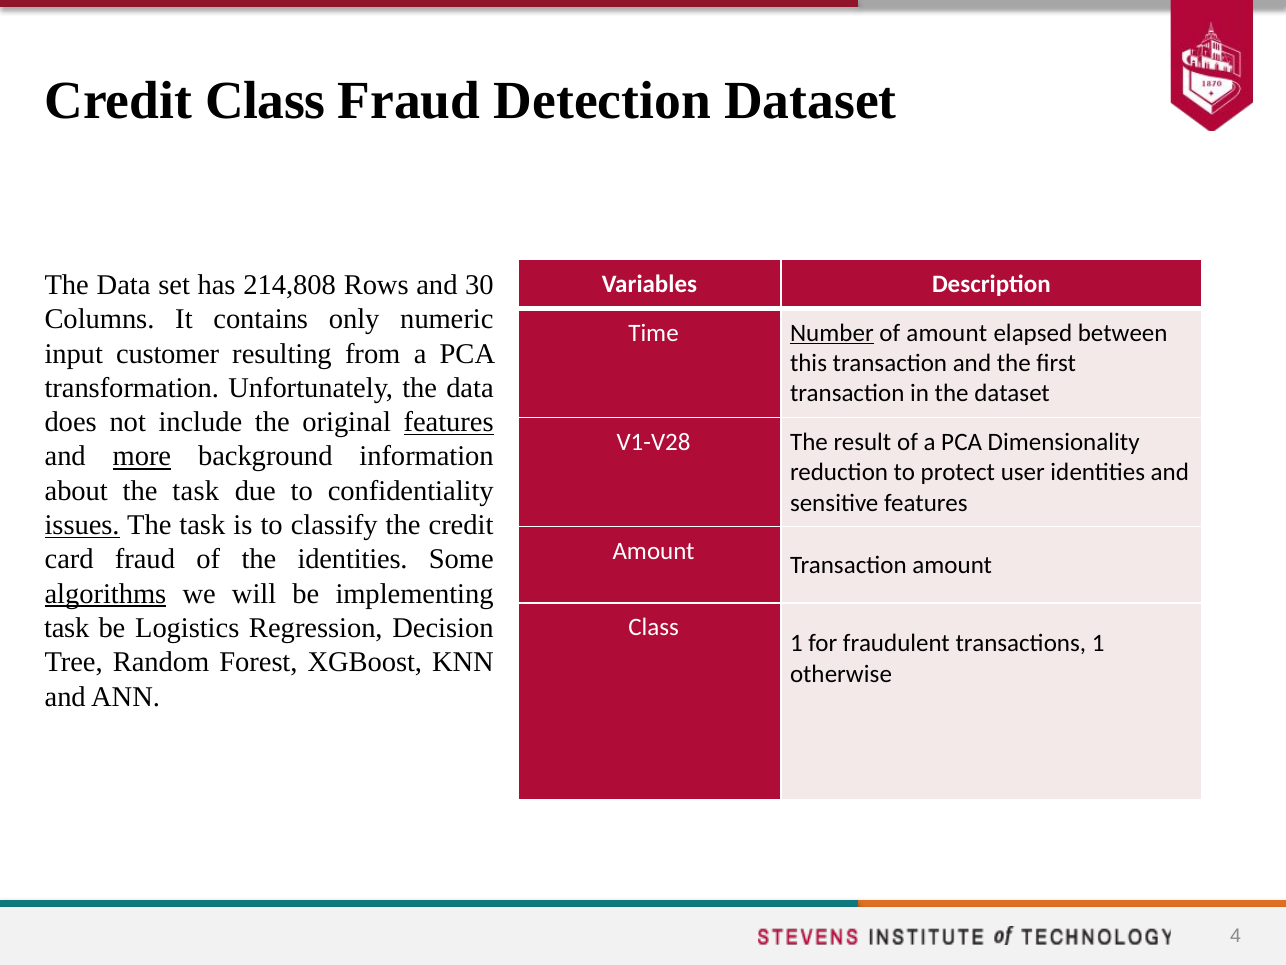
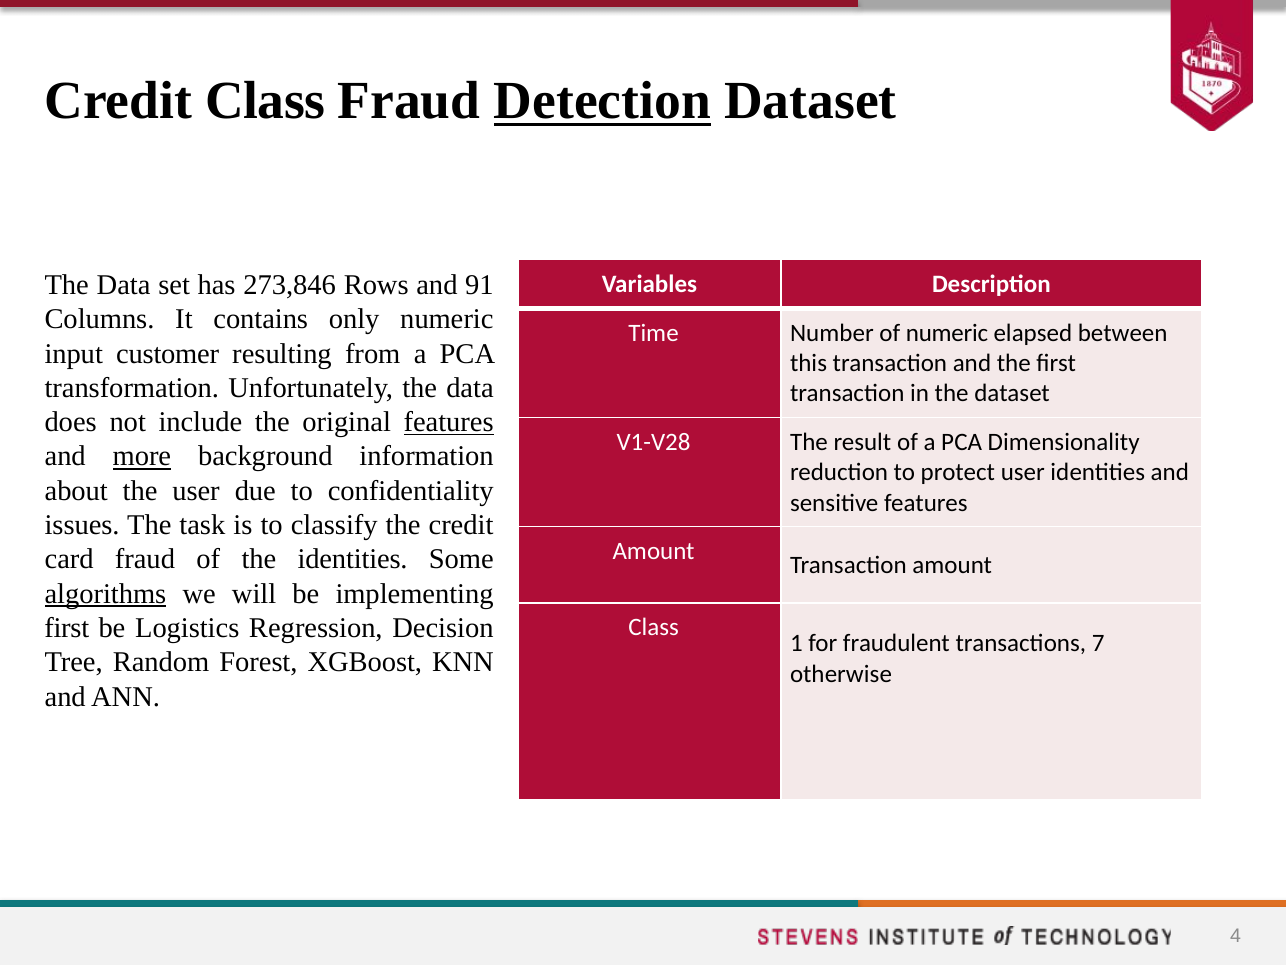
Detection underline: none -> present (602, 101)
214,808: 214,808 -> 273,846 (290, 285)
30: 30 -> 91 (479, 285)
Number underline: present -> none (832, 333)
of amount: amount -> numeric (947, 333)
about the task: task -> user (196, 491)
issues underline: present -> none (82, 525)
task: task -> first (67, 628)
transactions 1: 1 -> 7 (1098, 643)
